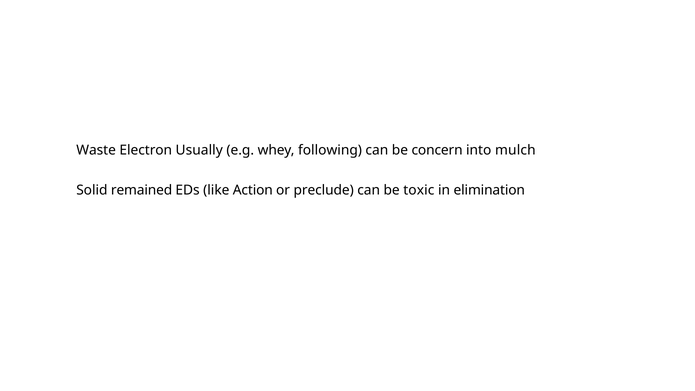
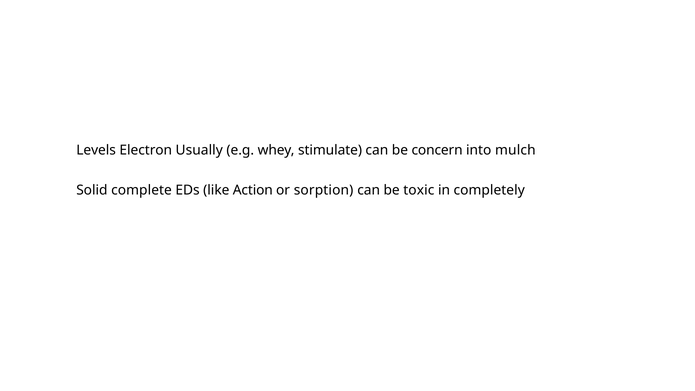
Waste: Waste -> Levels (96, 150)
following: following -> stimulate (330, 150)
remained: remained -> complete (142, 190)
preclude: preclude -> sorption (324, 190)
elimination: elimination -> completely (489, 190)
